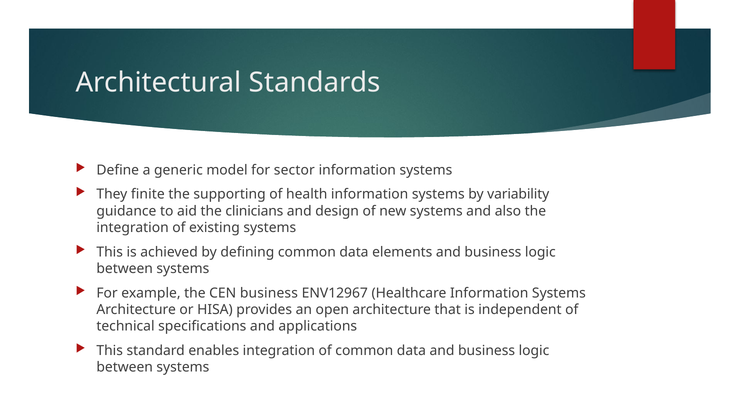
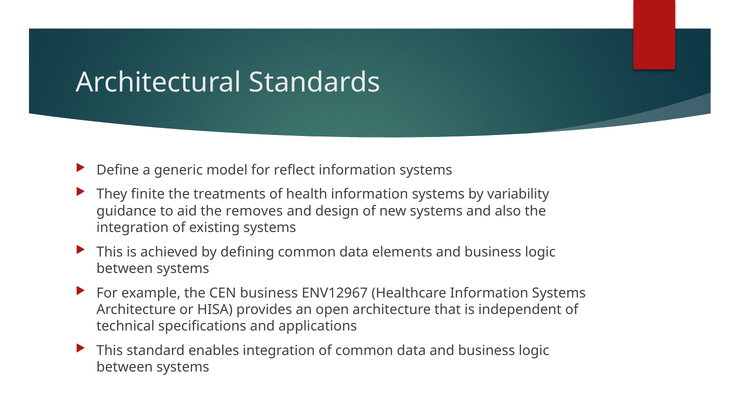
sector: sector -> reflect (294, 170)
supporting: supporting -> treatments (230, 194)
clinicians: clinicians -> removes (254, 211)
